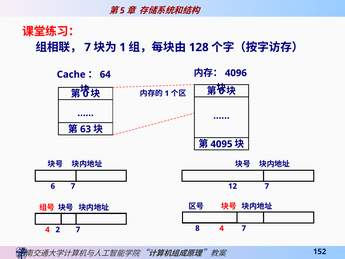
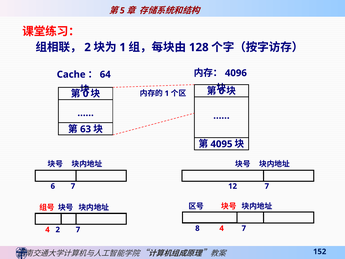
7: 7 -> 2 (88, 47)
